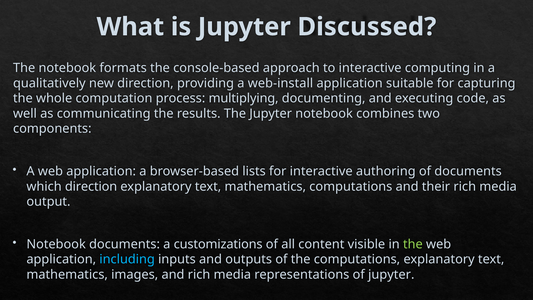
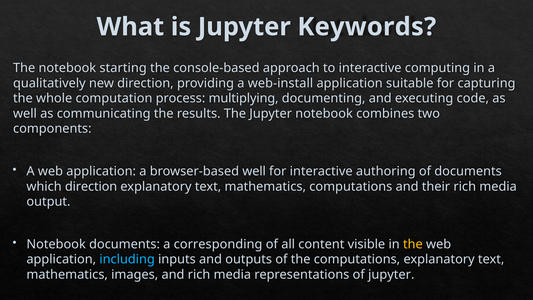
Discussed: Discussed -> Keywords (367, 27)
formats: formats -> starting (123, 68)
browser-based lists: lists -> well (254, 171)
customizations: customizations -> corresponding (218, 244)
the colour: light green -> yellow (413, 244)
